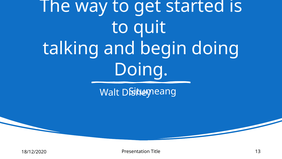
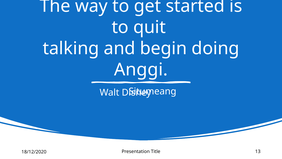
Doing: Doing -> Anggi (141, 70)
